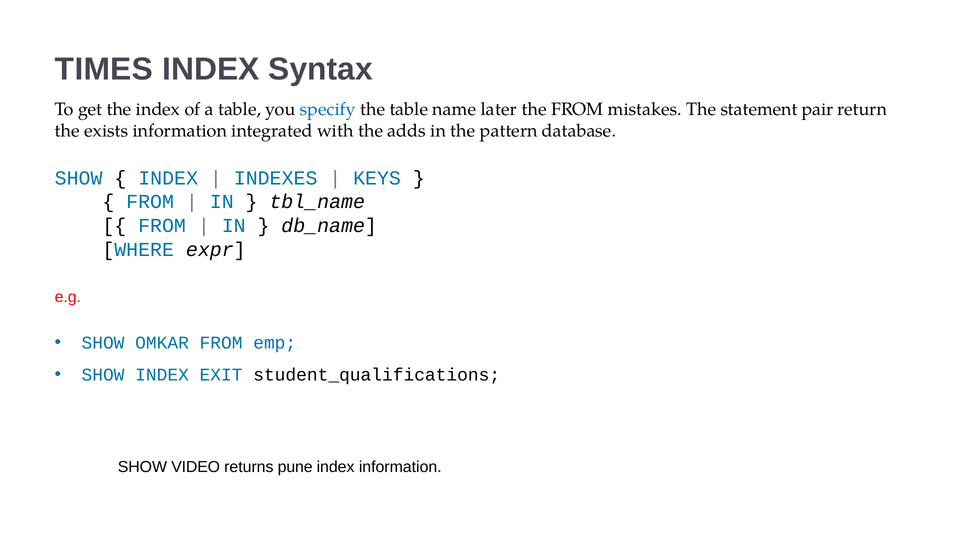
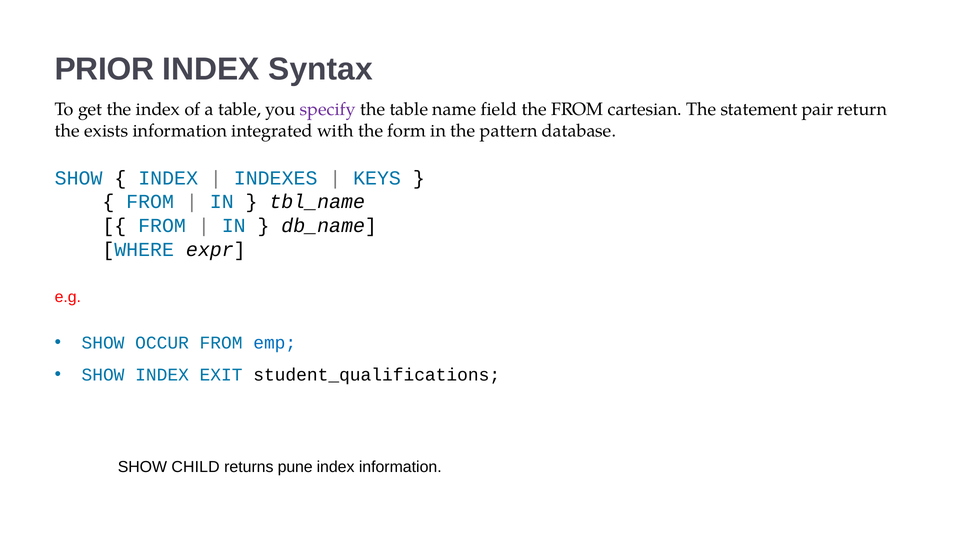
TIMES: TIMES -> PRIOR (104, 69)
specify colour: blue -> purple (328, 109)
later: later -> field (499, 109)
mistakes: mistakes -> cartesian (645, 109)
adds: adds -> form (407, 131)
OMKAR: OMKAR -> OCCUR (162, 342)
VIDEO: VIDEO -> CHILD (196, 467)
